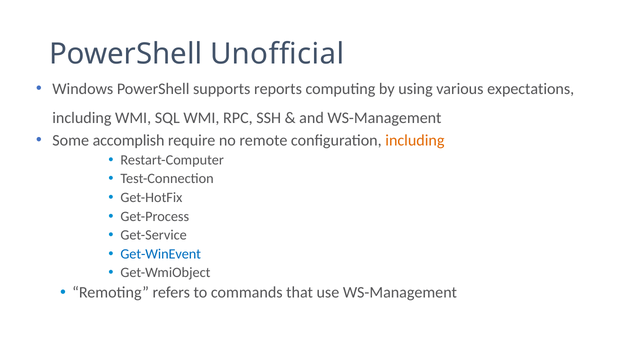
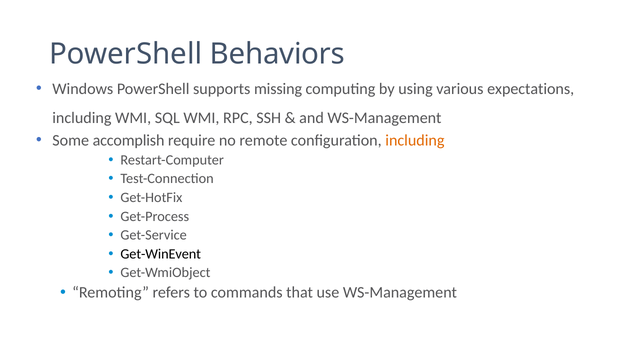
Unofficial: Unofficial -> Behaviors (277, 54)
reports: reports -> missing (278, 89)
Get-WinEvent colour: blue -> black (161, 254)
